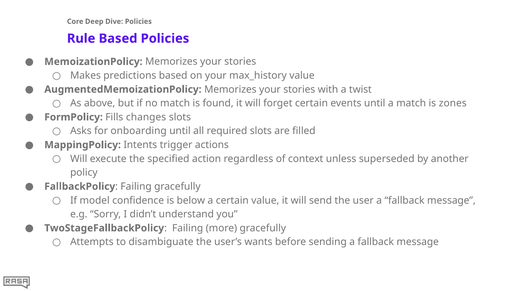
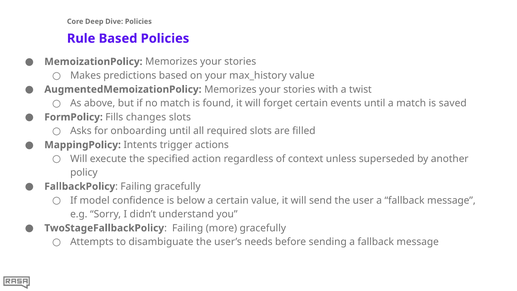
zones: zones -> saved (453, 103)
wants: wants -> needs (258, 242)
